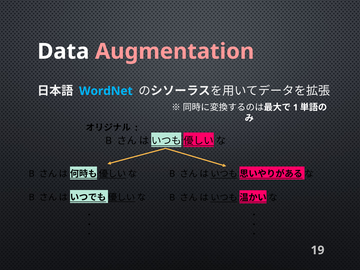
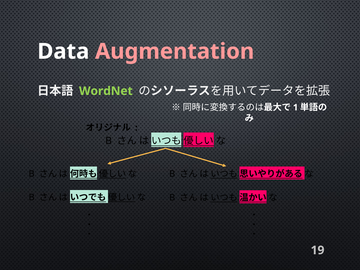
WordNet colour: light blue -> light green (106, 91)
